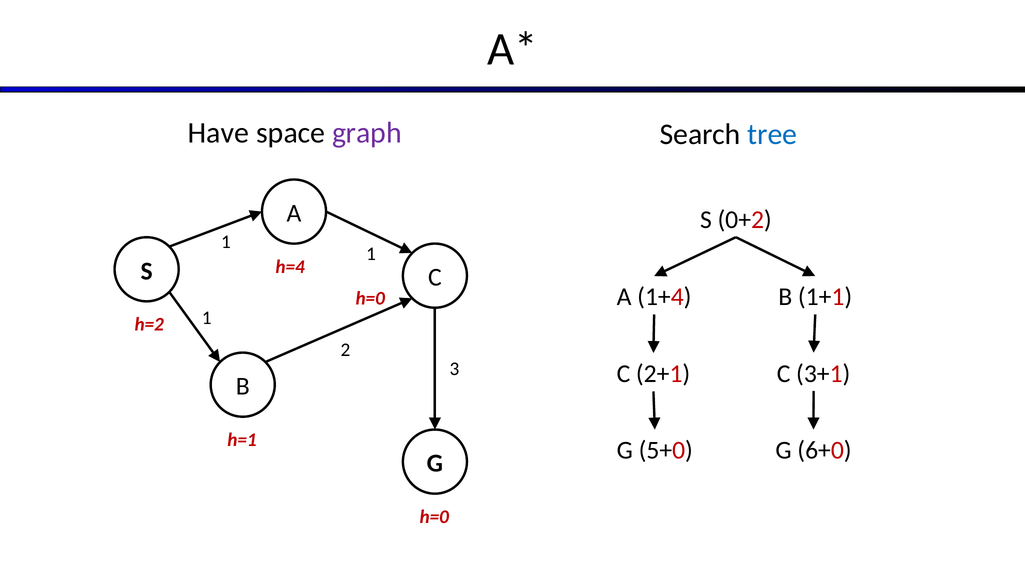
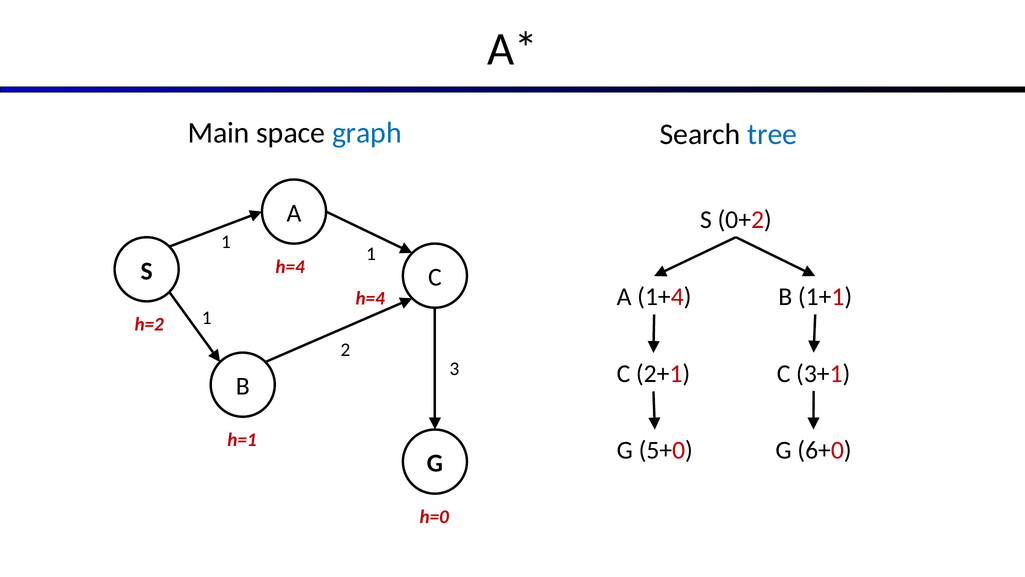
Have: Have -> Main (219, 133)
graph colour: purple -> blue (367, 133)
h=0: h=0 -> h=4 (370, 298)
